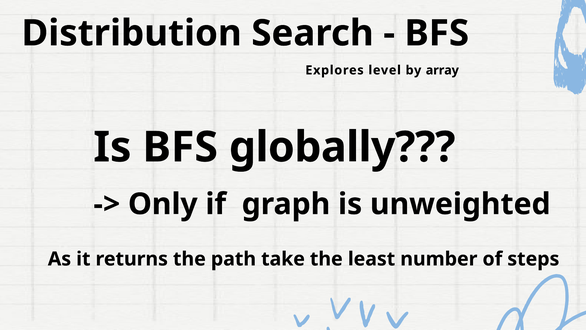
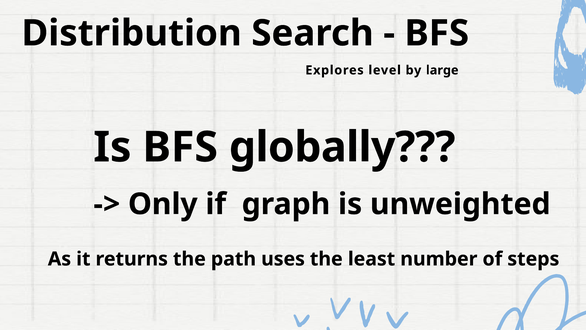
array: array -> large (442, 70)
take: take -> uses (283, 259)
